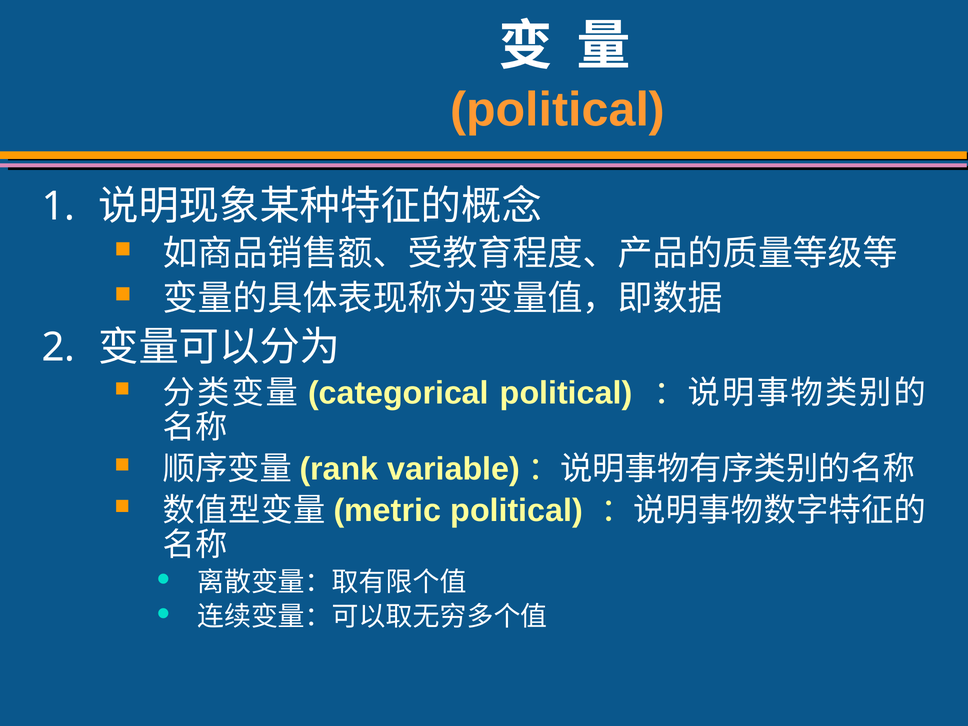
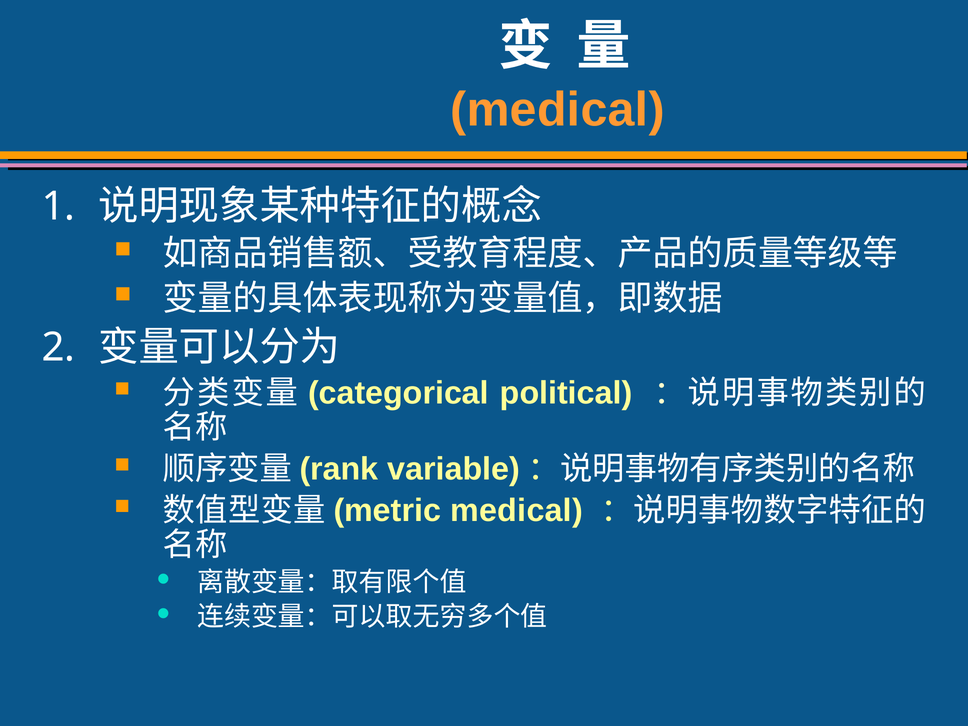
political: political -> medical (557, 110)
political: political -> medical (517, 510)
